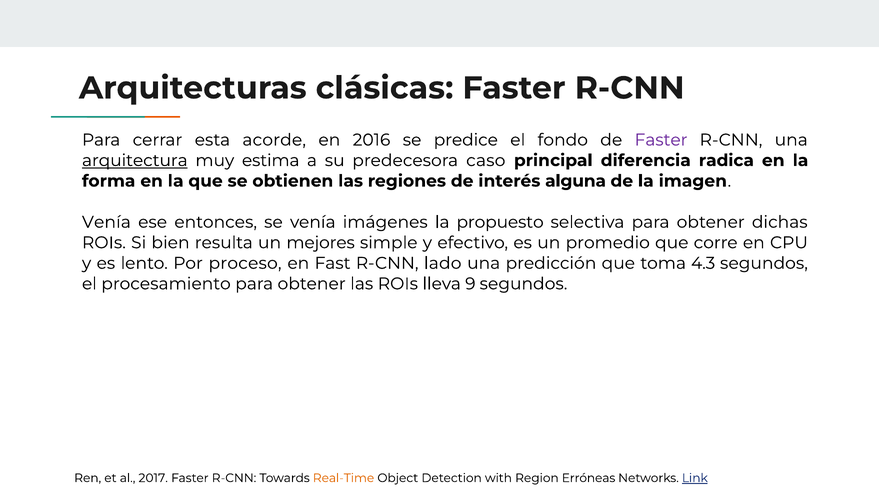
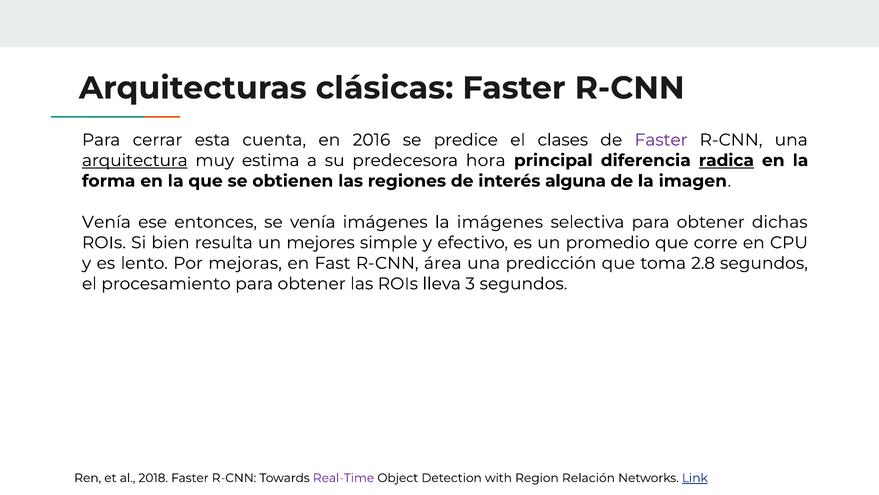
acorde: acorde -> cuenta (274, 140)
fondo: fondo -> clases (563, 140)
caso: caso -> hora (486, 160)
radica underline: none -> present (726, 160)
la propuesto: propuesto -> imágenes (500, 222)
proceso: proceso -> mejoras (245, 263)
lado: lado -> área (443, 263)
4.3: 4.3 -> 2.8 (703, 263)
9: 9 -> 3 (470, 283)
2017: 2017 -> 2018 (153, 477)
Real-Time colour: orange -> purple (344, 477)
Erróneas: Erróneas -> Relación (588, 477)
